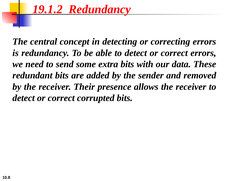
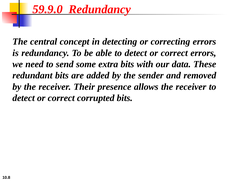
19.1.2: 19.1.2 -> 59.9.0 (48, 9)
